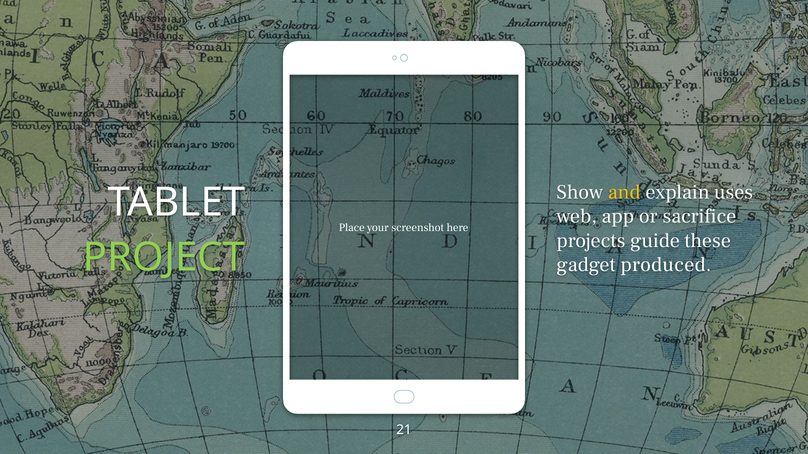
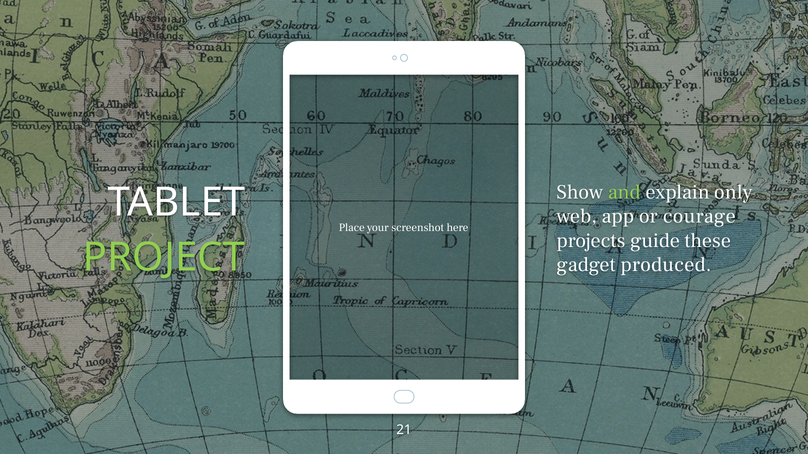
and colour: yellow -> light green (624, 192)
uses: uses -> only (733, 192)
sacrifice: sacrifice -> courage (699, 217)
